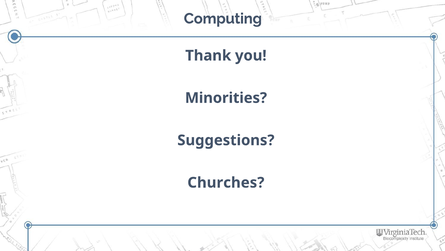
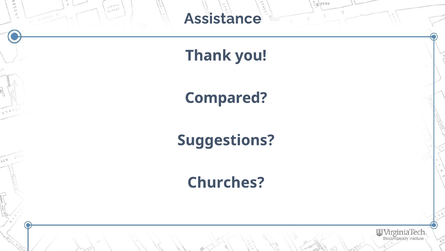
Computing: Computing -> Assistance (223, 19)
Minorities: Minorities -> Compared (226, 98)
